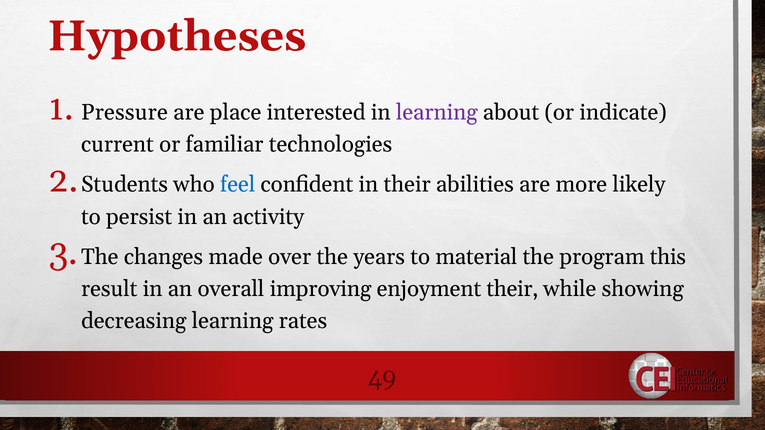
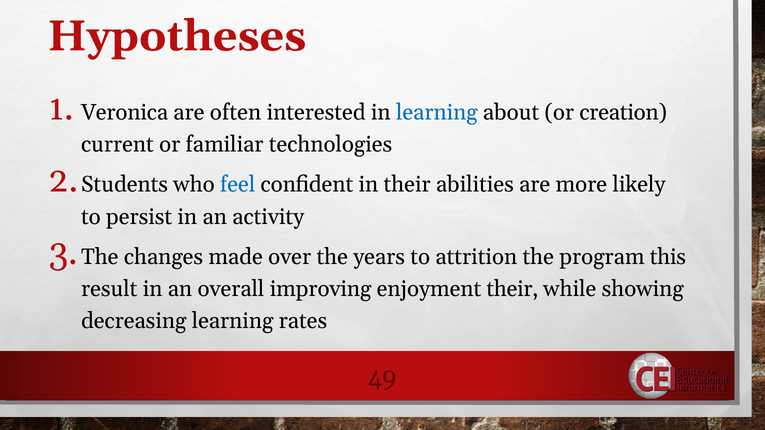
Pressure: Pressure -> Veronica (125, 112)
place: place -> often (236, 112)
learning colour: purple -> blue (437, 112)
indicate: indicate -> creation (623, 112)
material: material -> attrition (476, 257)
